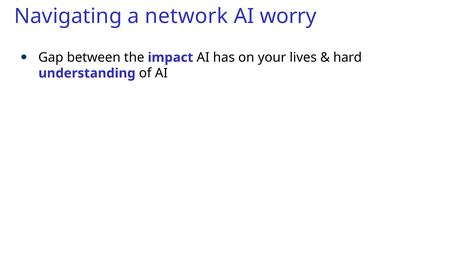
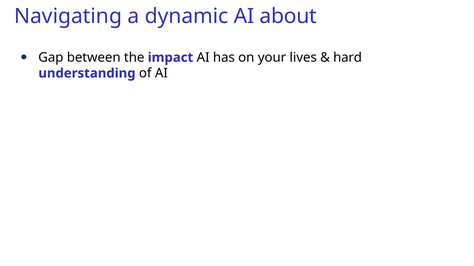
network: network -> dynamic (187, 16)
worry: worry -> about (288, 16)
